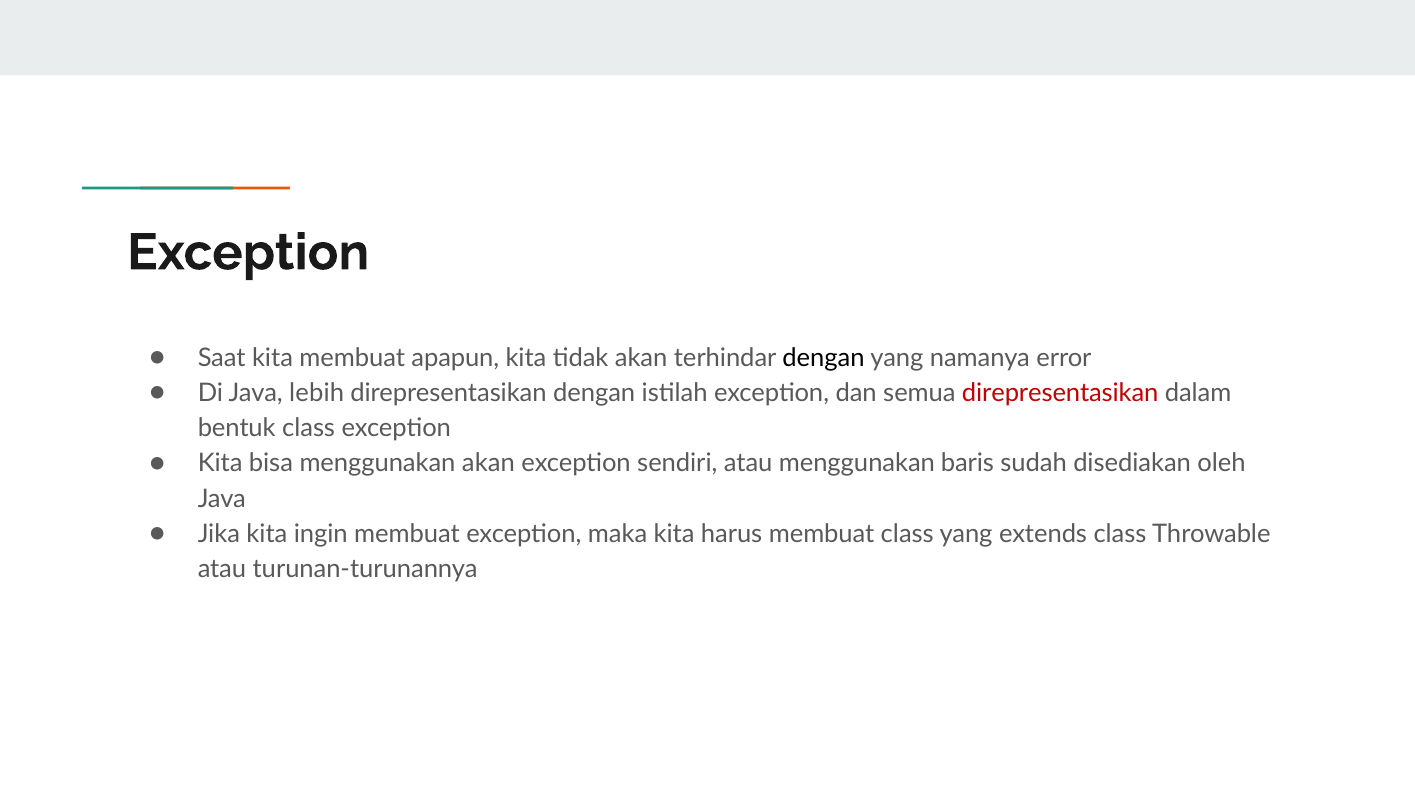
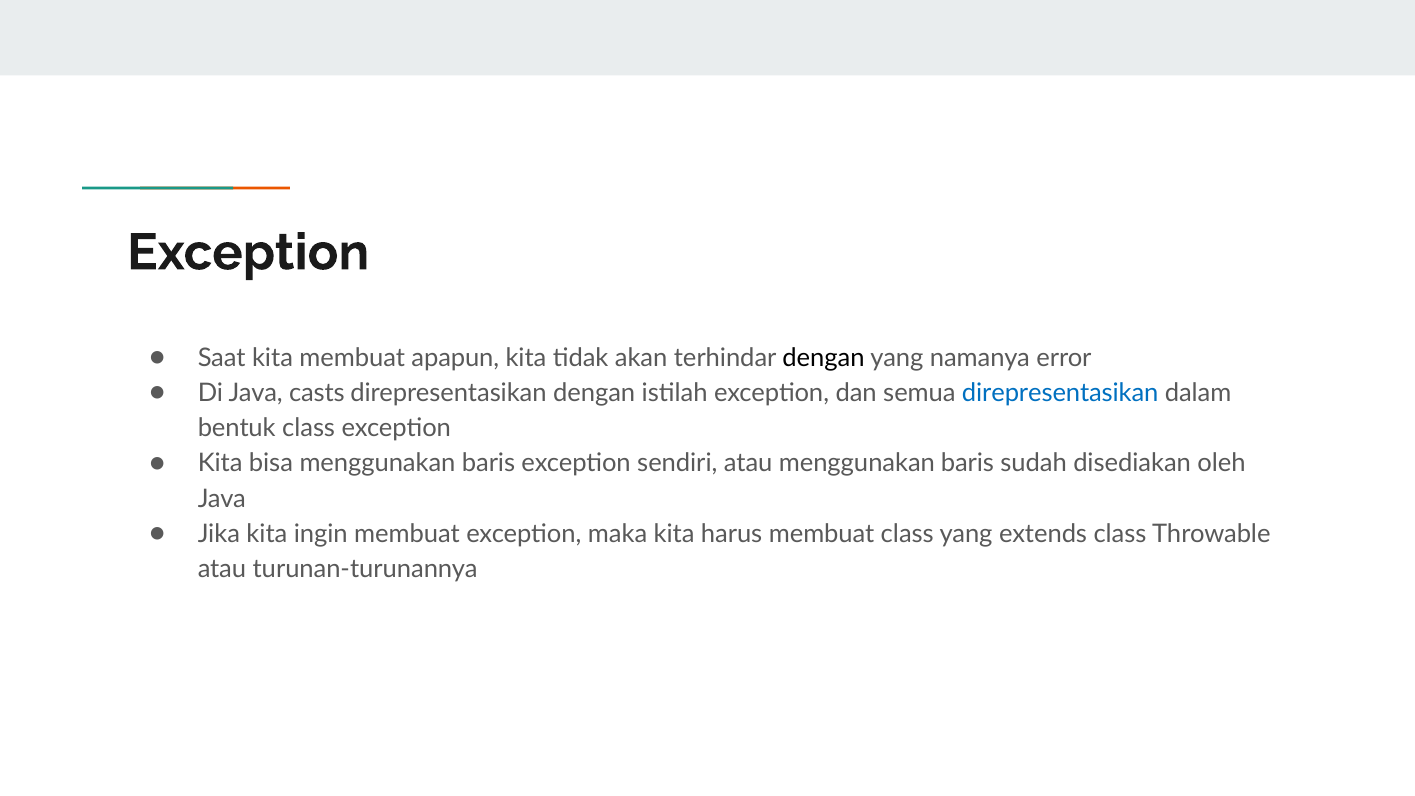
lebih: lebih -> casts (317, 393)
direpresentasikan colour: red -> blue (1060, 393)
bisa menggunakan akan: akan -> baris (489, 463)
